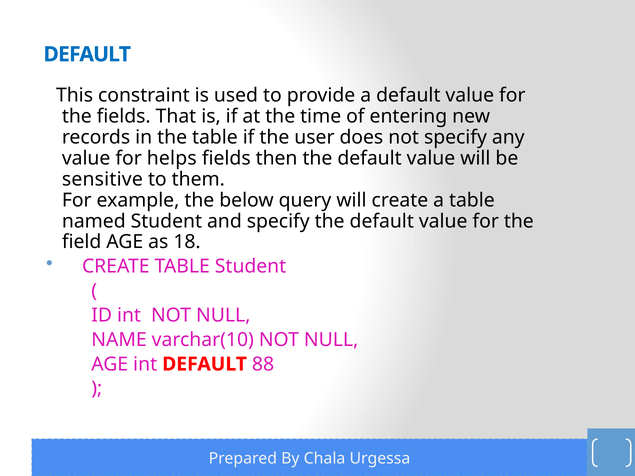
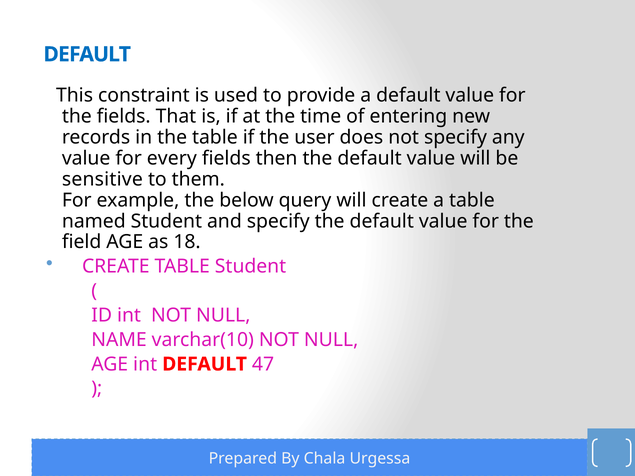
helps: helps -> every (172, 158)
88: 88 -> 47 (263, 364)
